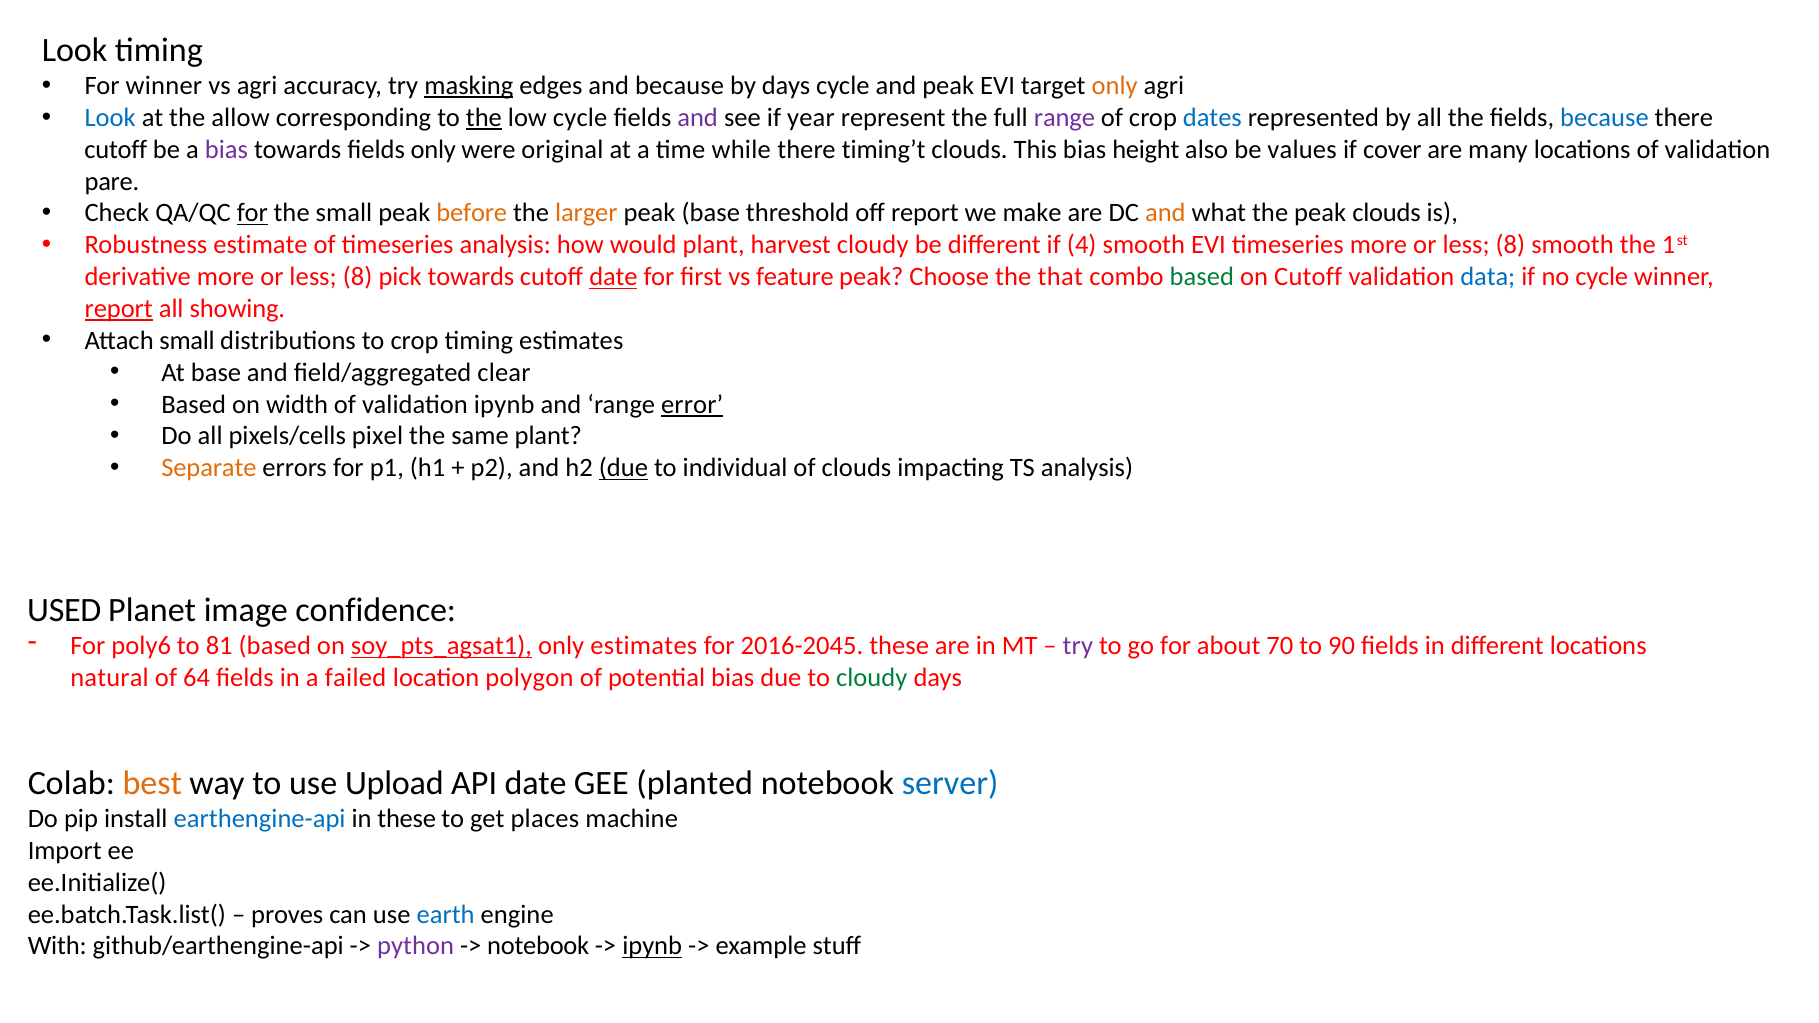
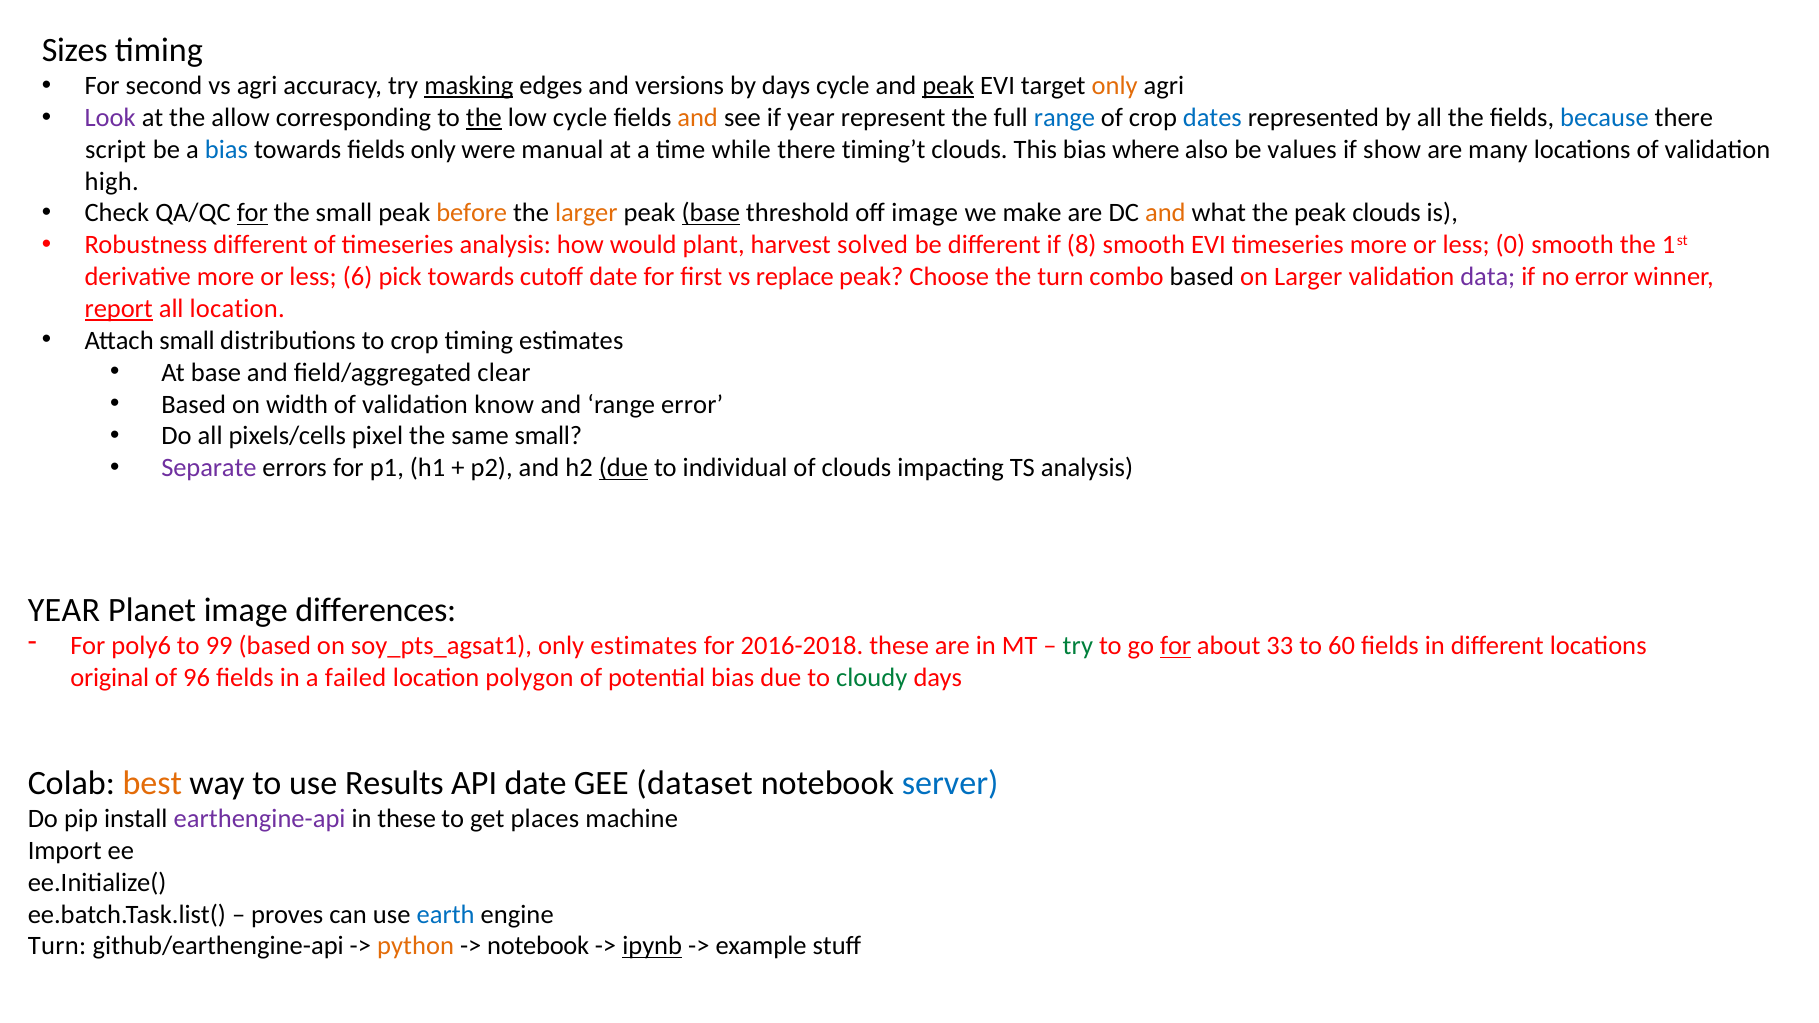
Look: Look -> Sizes (75, 50)
For winner: winner -> second (164, 86)
and because: because -> versions (680, 86)
peak underline: none -> present (948, 86)
Look colour: blue -> purple (110, 118)
and colour: purple -> orange (698, 118)
range colour: purple -> blue (1064, 118)
cutoff: cutoff -> script (116, 150)
bias colour: purple -> blue (227, 150)
original: original -> manual (562, 150)
height: height -> where (1146, 150)
cover: cover -> show (1392, 150)
pare: pare -> high (112, 181)
base underline: none -> present (711, 213)
off report: report -> image (925, 213)
Robustness estimate: estimate -> different (261, 245)
harvest cloudy: cloudy -> solved (873, 245)
4: 4 -> 8 (1082, 245)
8: 8 -> 0 (1510, 245)
8: 8 -> 6 (358, 277)
date underline: present -> none (613, 277)
feature: feature -> replace (795, 277)
the that: that -> turn (1060, 277)
based colour: green -> black (1202, 277)
on Cutoff: Cutoff -> Larger (1308, 277)
data colour: blue -> purple (1488, 277)
no cycle: cycle -> error (1602, 277)
all showing: showing -> location (237, 309)
validation ipynb: ipynb -> know (504, 404)
error underline: present -> none (692, 404)
same plant: plant -> small (548, 436)
Separate colour: orange -> purple (209, 468)
USED: USED -> YEAR (64, 610)
confidence: confidence -> differences (376, 610)
81: 81 -> 99 (219, 646)
soy_pts_agsat1 underline: present -> none (442, 646)
2016-2045: 2016-2045 -> 2016-2018 (802, 646)
try colour: purple -> green (1078, 646)
for underline: none -> present (1176, 646)
70: 70 -> 33 (1280, 646)
90: 90 -> 60 (1342, 646)
natural: natural -> original (110, 678)
64: 64 -> 96 (197, 678)
Upload: Upload -> Results (394, 783)
planted: planted -> dataset (695, 783)
earthengine-api colour: blue -> purple (260, 819)
With: With -> Turn (57, 946)
python colour: purple -> orange (416, 946)
